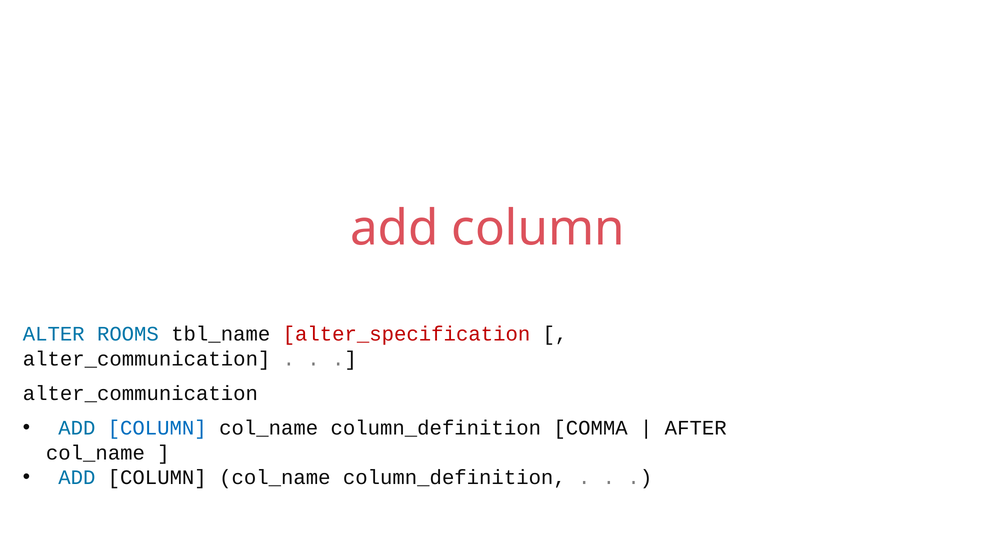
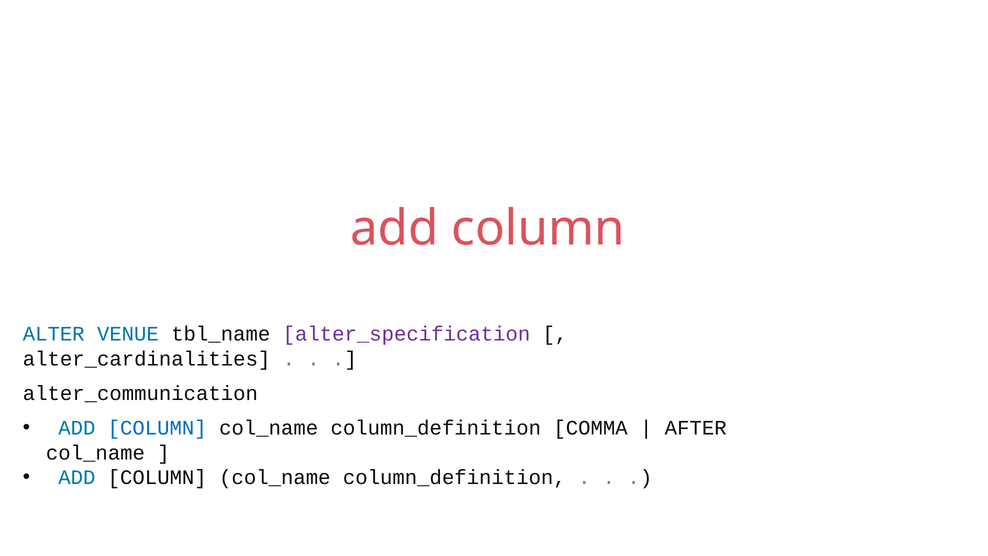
ROOMS: ROOMS -> VENUE (128, 334)
alter_specification colour: red -> purple (406, 334)
alter_communication: alter_communication -> alter_cardinalities (147, 359)
